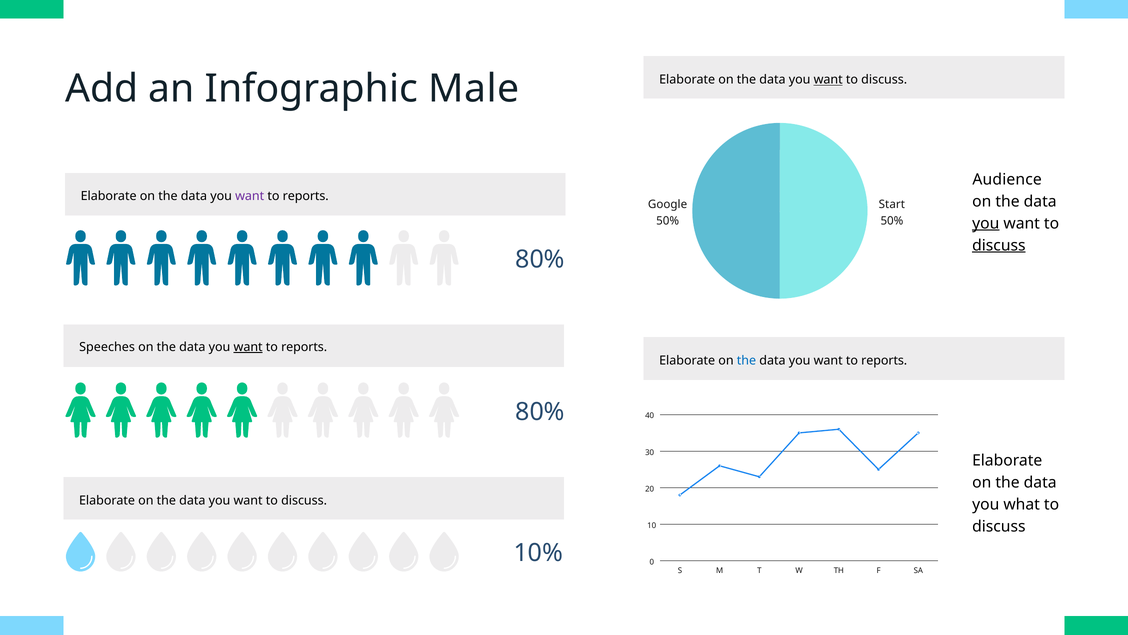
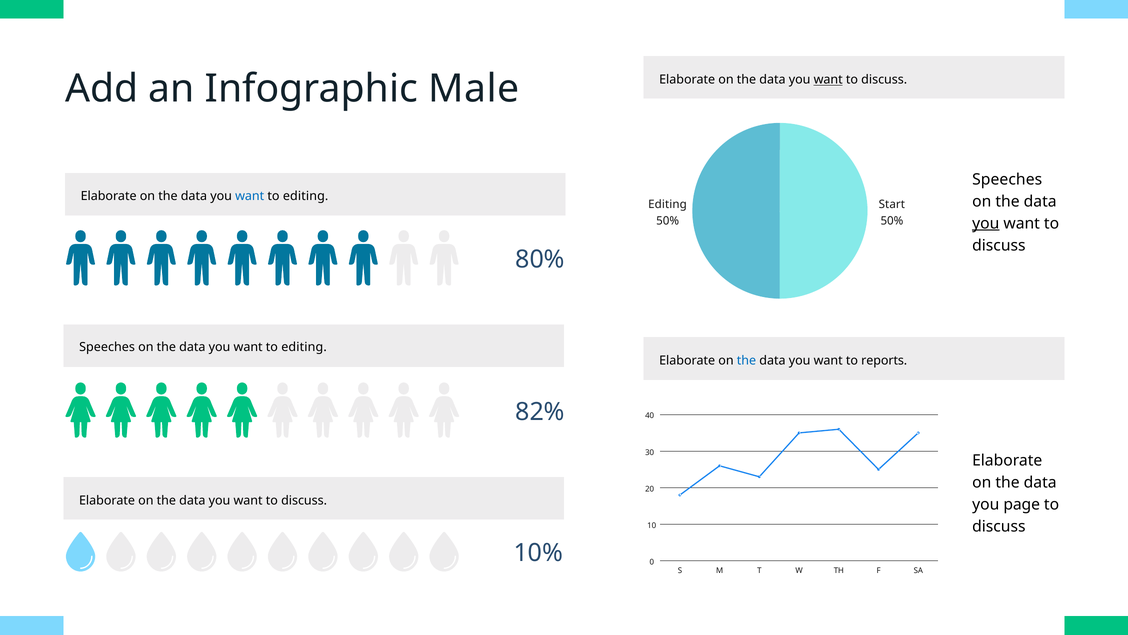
Audience: Audience -> Speeches (1007, 179)
want colour: purple -> blue (250, 196)
reports: reports -> editing (306, 196)
Google: Google -> Editing (668, 204)
discuss underline: present -> none (999, 245)
want underline: present -> none (248, 347)
reports: reports -> editing (304, 347)
80%: 80% -> 82% (540, 412)
what: what -> page (1022, 504)
